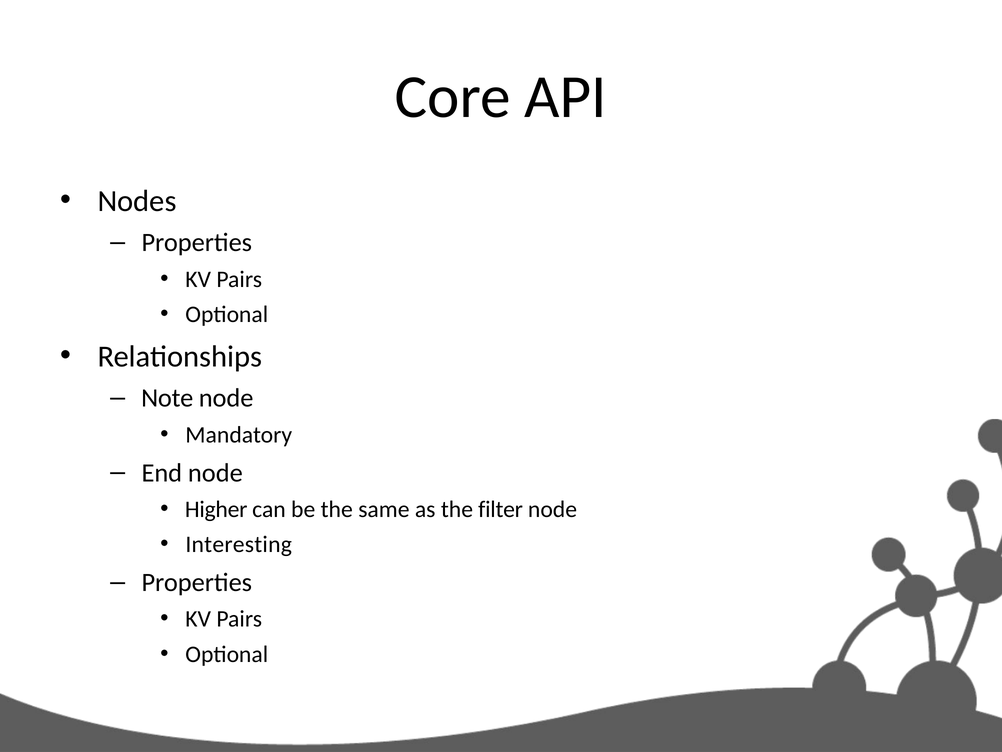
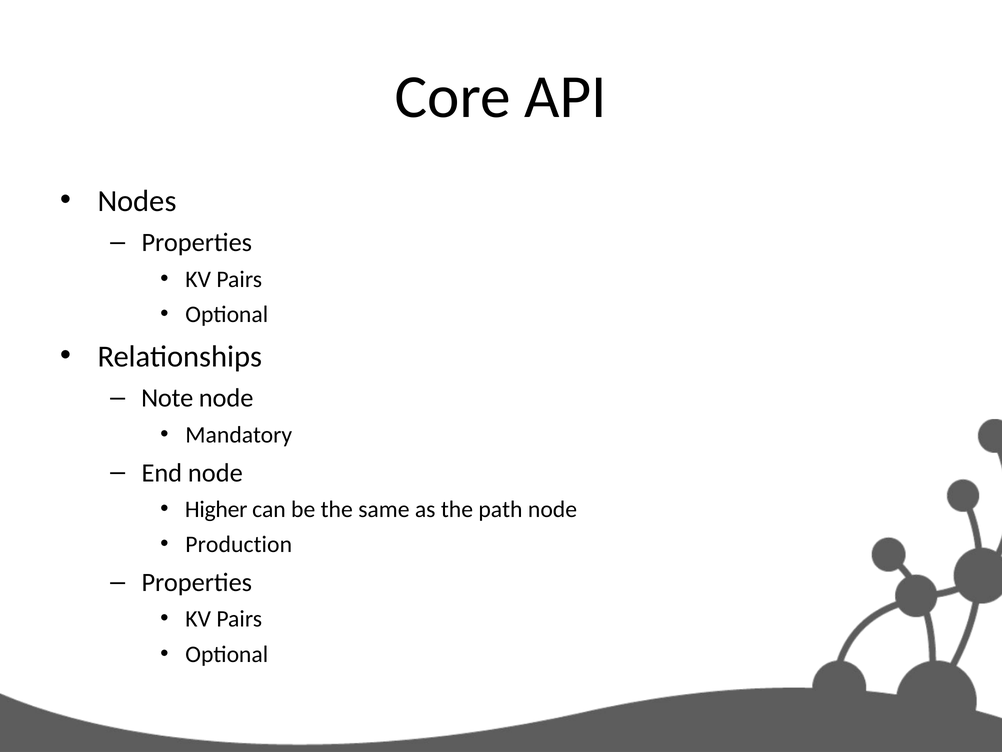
filter: filter -> path (500, 509)
Interesting: Interesting -> Production (239, 544)
